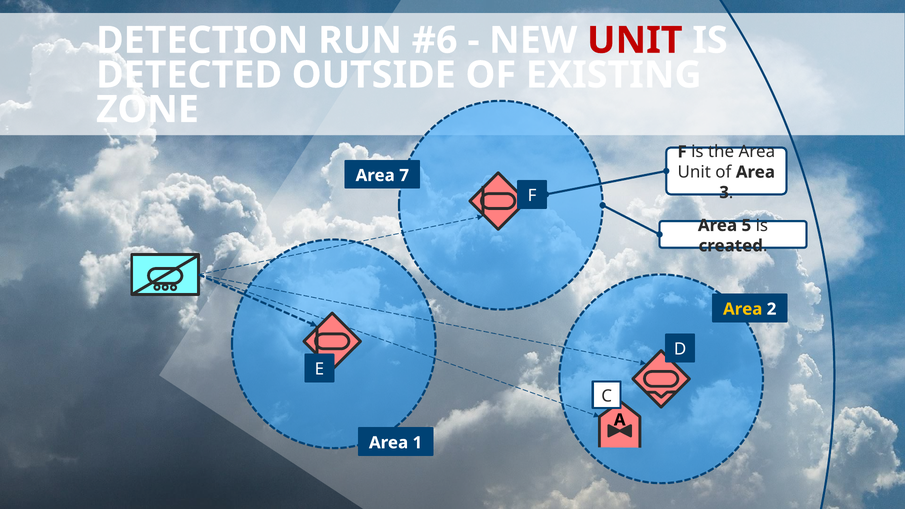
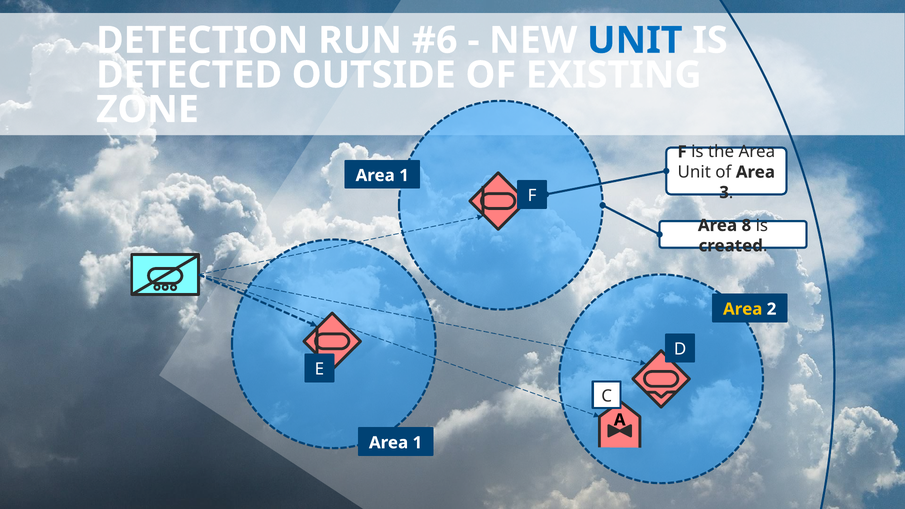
UNIT colour: red -> blue (635, 40)
7: 7 -> 1 (404, 176)
5: 5 -> 8 (746, 225)
